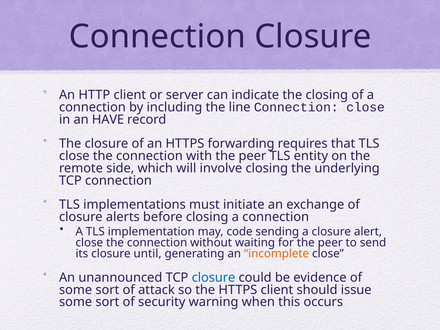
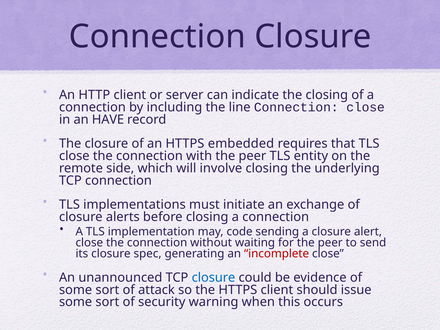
forwarding: forwarding -> embedded (241, 144)
until: until -> spec (148, 254)
incomplete colour: orange -> red (277, 254)
